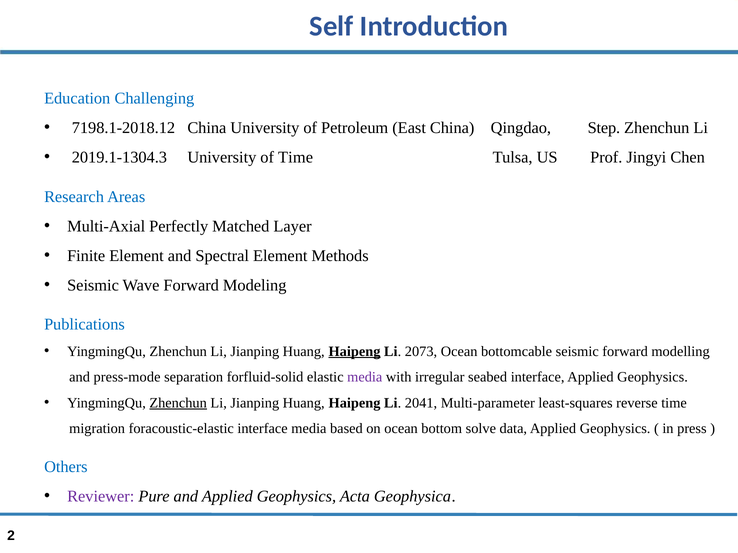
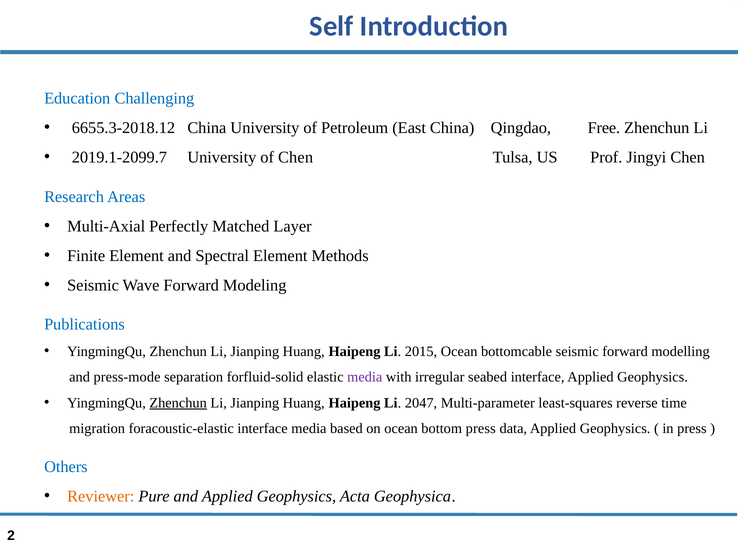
7198.1-2018.12: 7198.1-2018.12 -> 6655.3-2018.12 (123, 128)
Step: Step -> Free (604, 128)
2019.1-1304.3: 2019.1-1304.3 -> 2019.1-2099.7 (119, 158)
of Time: Time -> Chen (296, 158)
Haipeng underline: present -> none (355, 352)
2073: 2073 -> 2015 (421, 352)
2041: 2041 -> 2047 (421, 403)
bottom solve: solve -> press (481, 429)
Reviewer colour: purple -> orange (101, 497)
